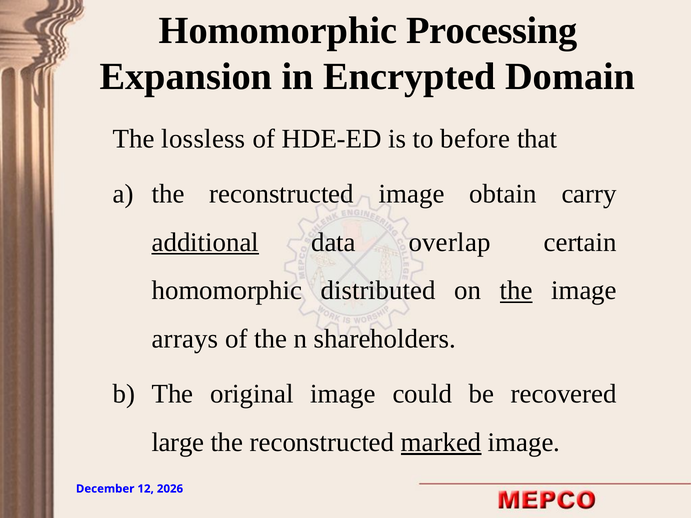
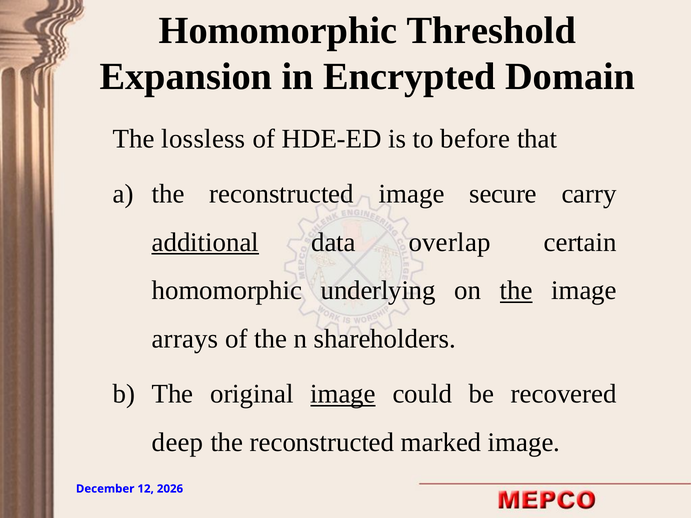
Processing: Processing -> Threshold (491, 31)
obtain: obtain -> secure (503, 194)
distributed: distributed -> underlying (378, 291)
image underline: none -> present (343, 394)
large: large -> deep (178, 443)
marked underline: present -> none (441, 443)
